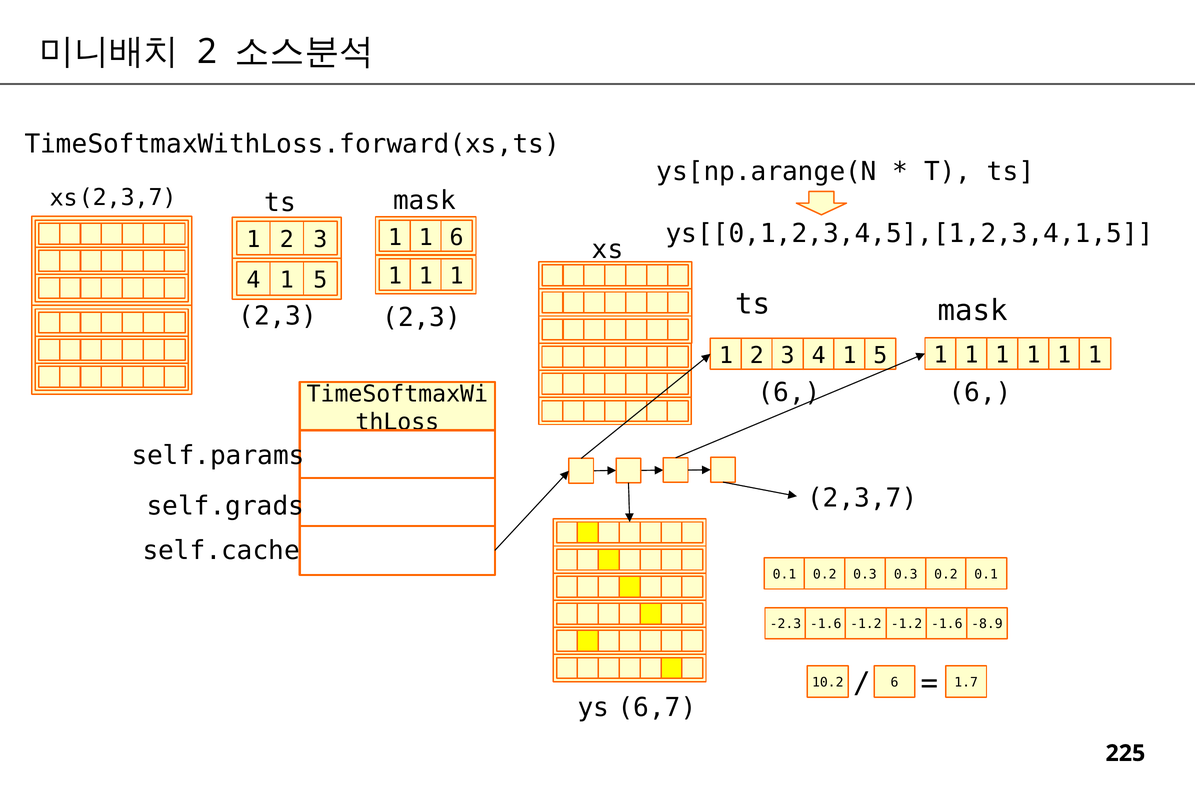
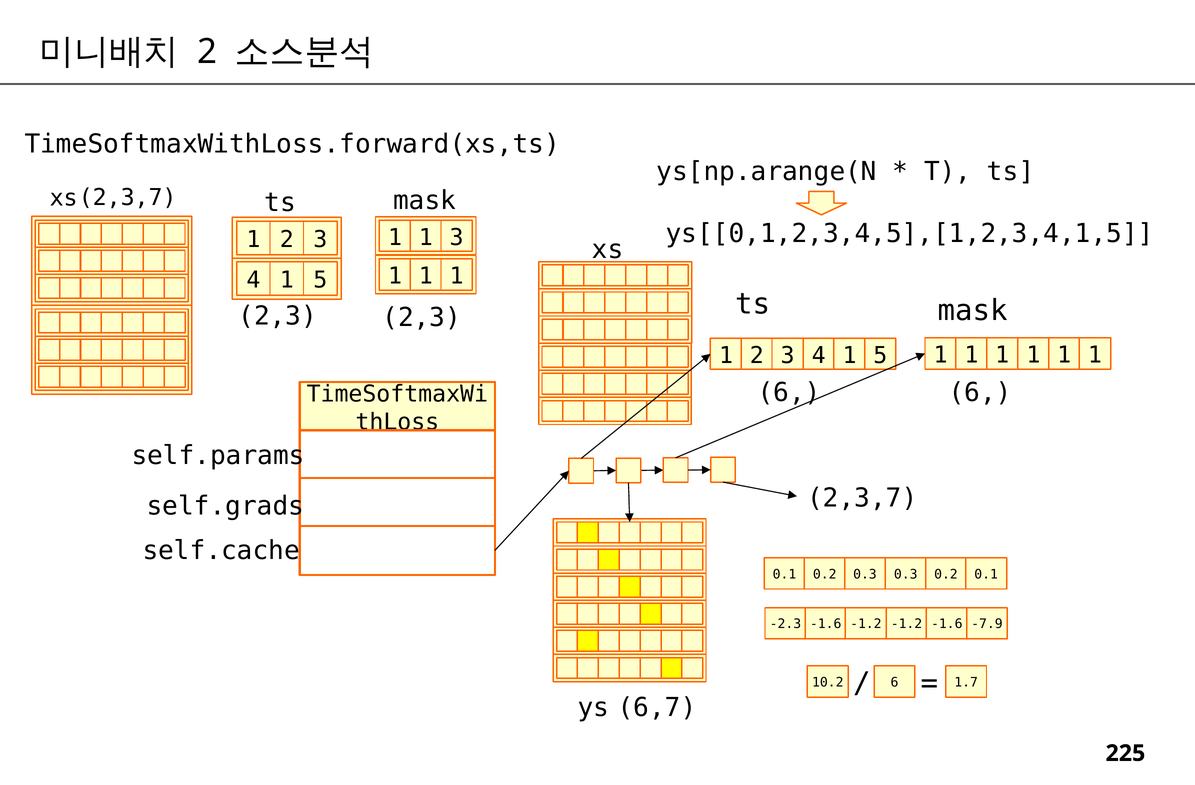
1 6: 6 -> 3 (457, 237)
-8.9: -8.9 -> -7.9 (987, 624)
